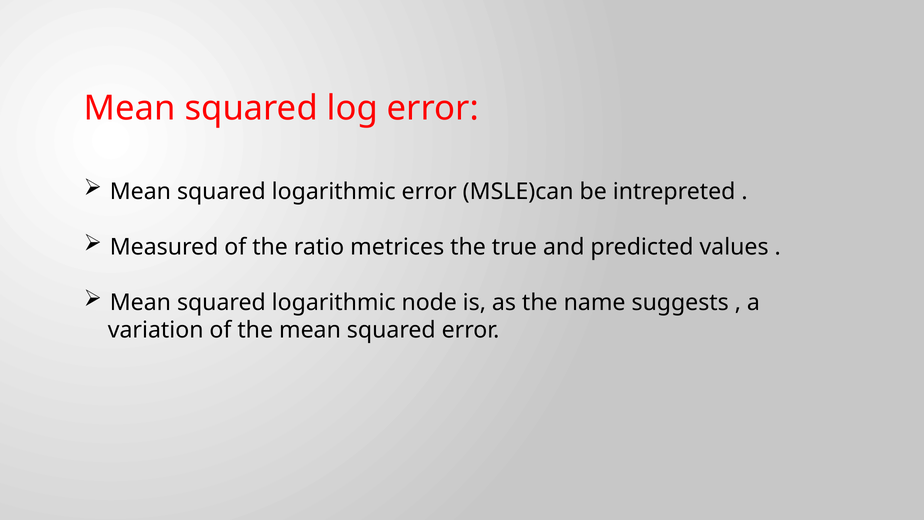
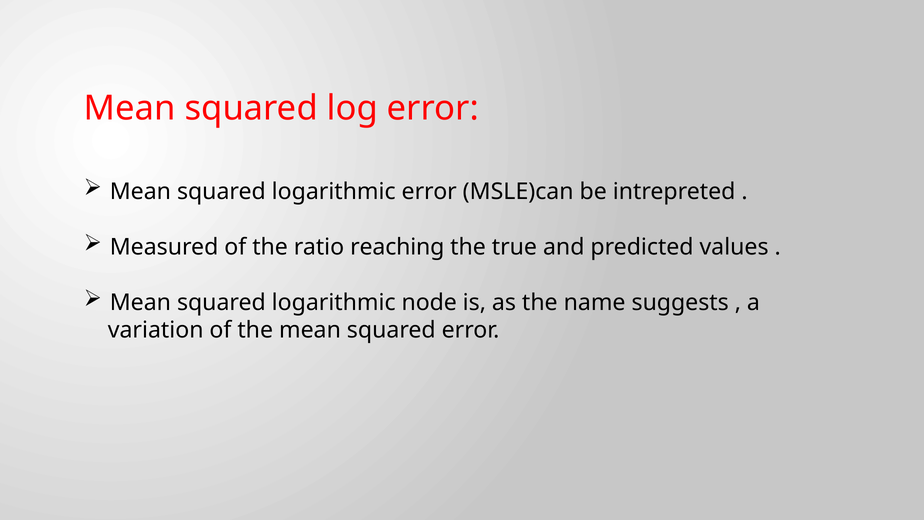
metrices: metrices -> reaching (397, 247)
